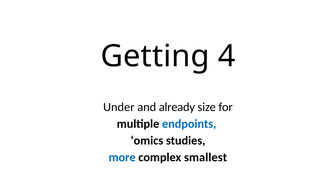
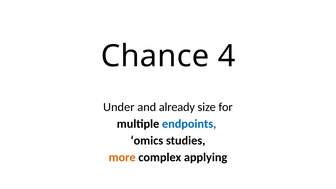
Getting: Getting -> Chance (155, 56)
more colour: blue -> orange (122, 157)
smallest: smallest -> applying (206, 157)
